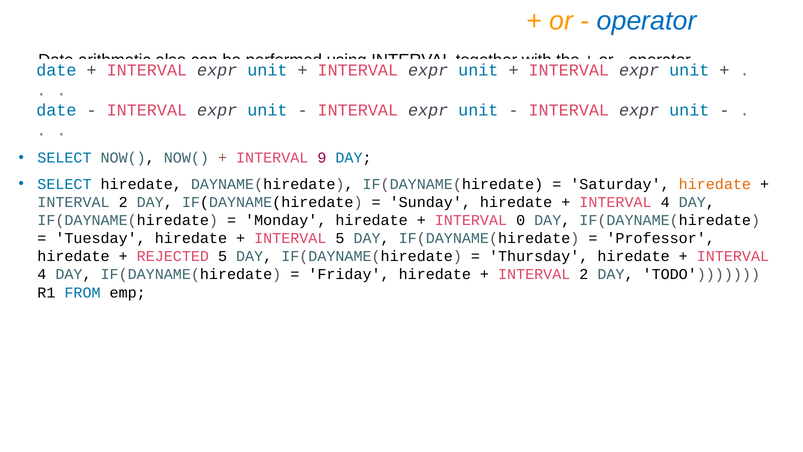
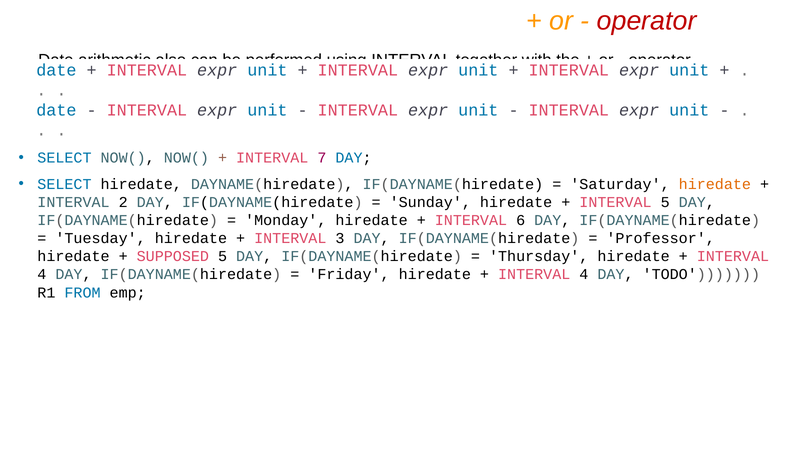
operator colour: blue -> red (647, 21)
9: 9 -> 7 (322, 158)
4: 4 -> 5 (665, 202)
0: 0 -> 6 (521, 220)
INTERVAL 5: 5 -> 3 (340, 238)
REJECTED: REJECTED -> SUPPOSED (173, 256)
2: 2 -> 4 (584, 274)
